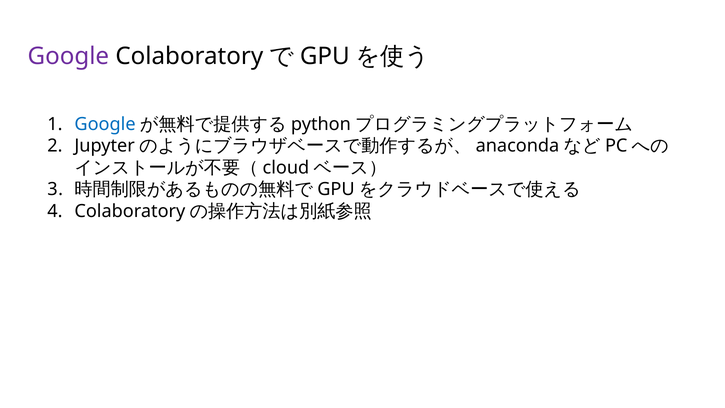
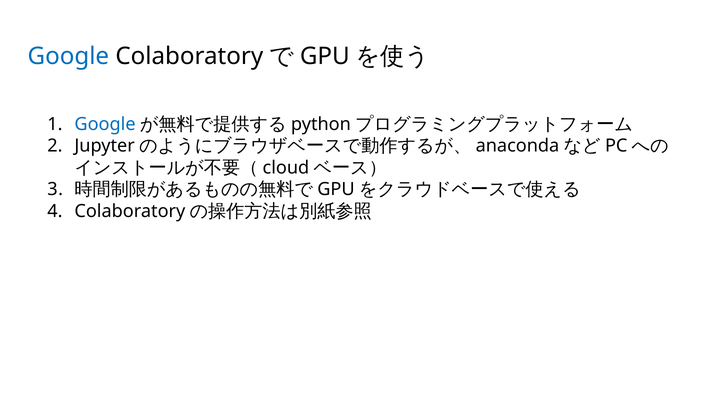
Google colour: purple -> blue (68, 56)
